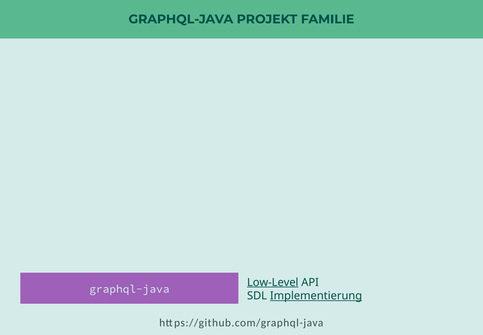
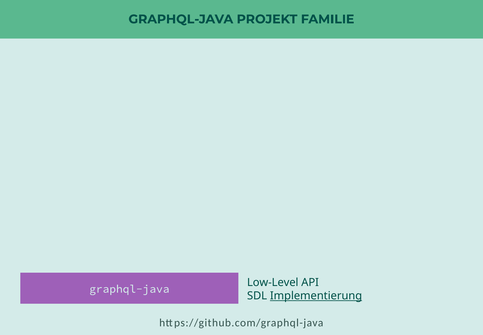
Low-Level underline: present -> none (273, 282)
